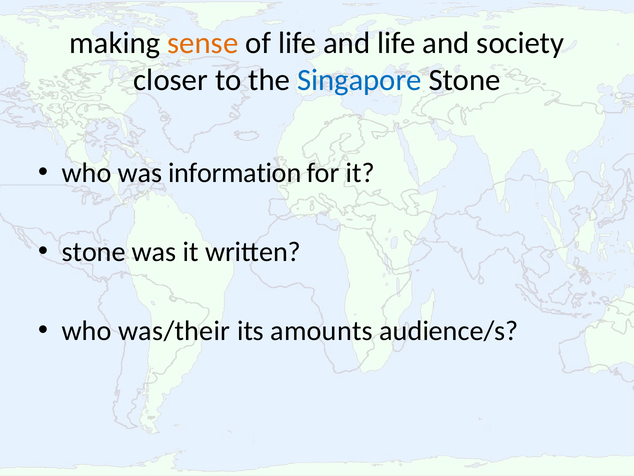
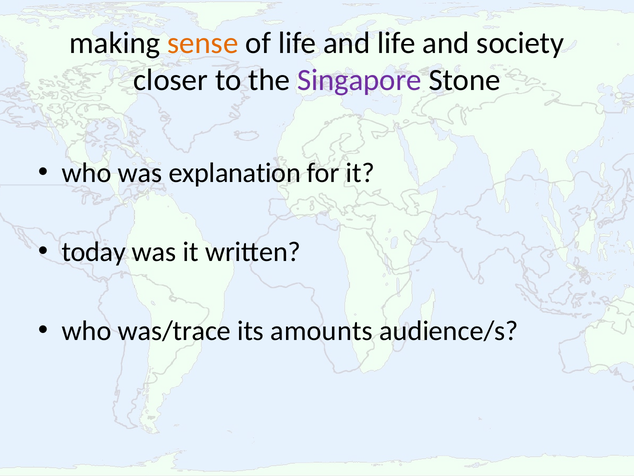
Singapore colour: blue -> purple (359, 80)
information: information -> explanation (235, 173)
stone: stone -> today (94, 251)
was/their: was/their -> was/trace (174, 330)
